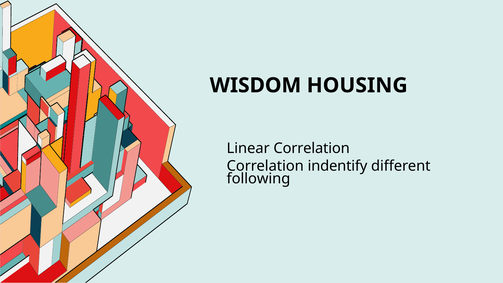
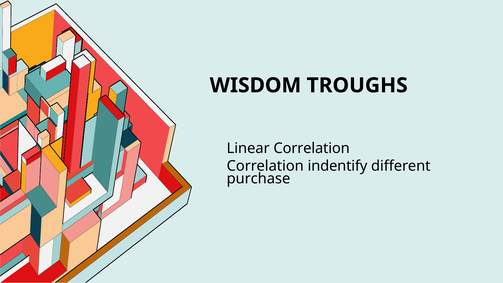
HOUSING: HOUSING -> TROUGHS (357, 85)
following: following -> purchase (258, 179)
